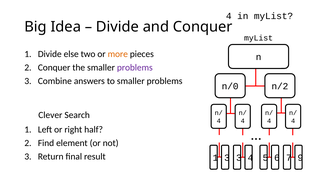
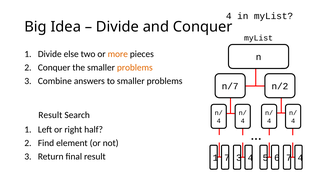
problems colour: purple -> orange (135, 68)
n/0: n/0 -> n/7 (230, 86)
Clever: Clever -> Result (50, 115)
1 3: 3 -> 7 (227, 158)
7 9: 9 -> 4 (300, 158)
